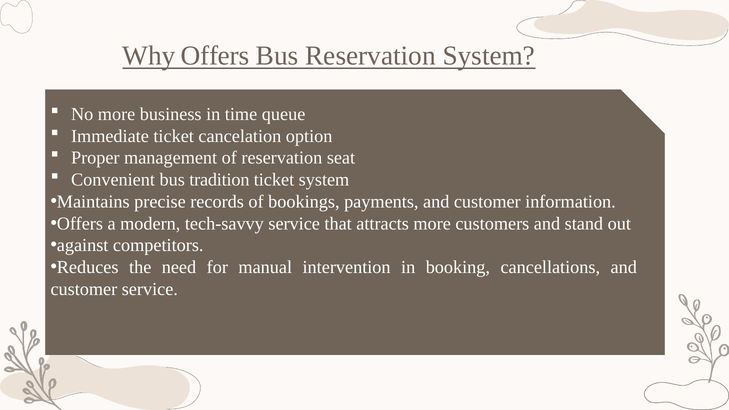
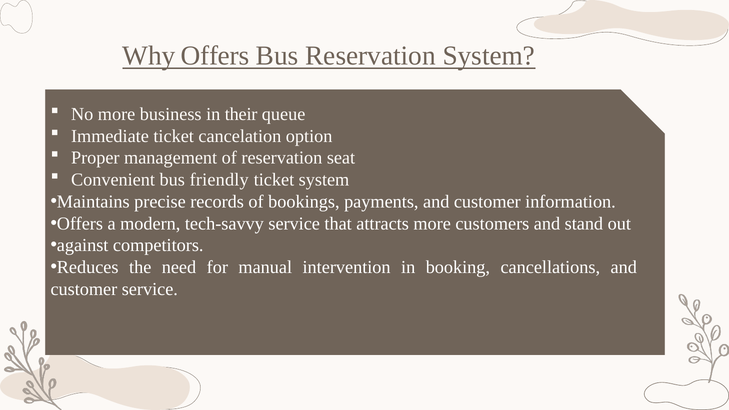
time: time -> their (241, 114)
tradition: tradition -> friendly (219, 180)
